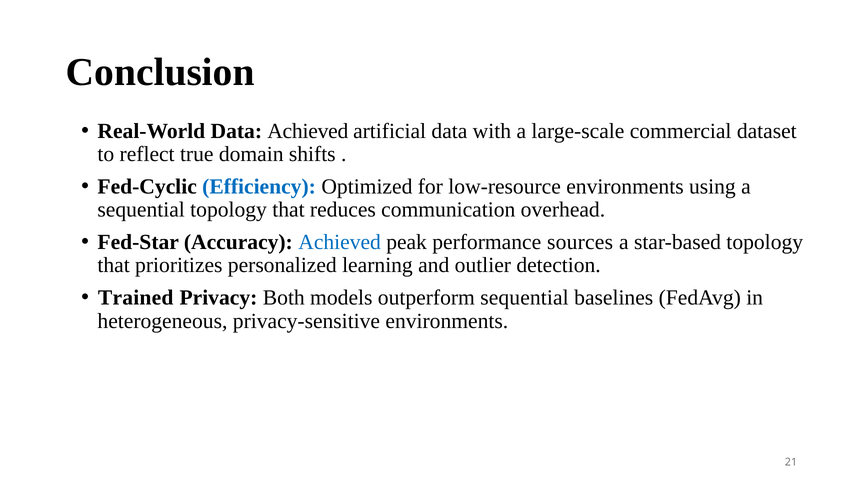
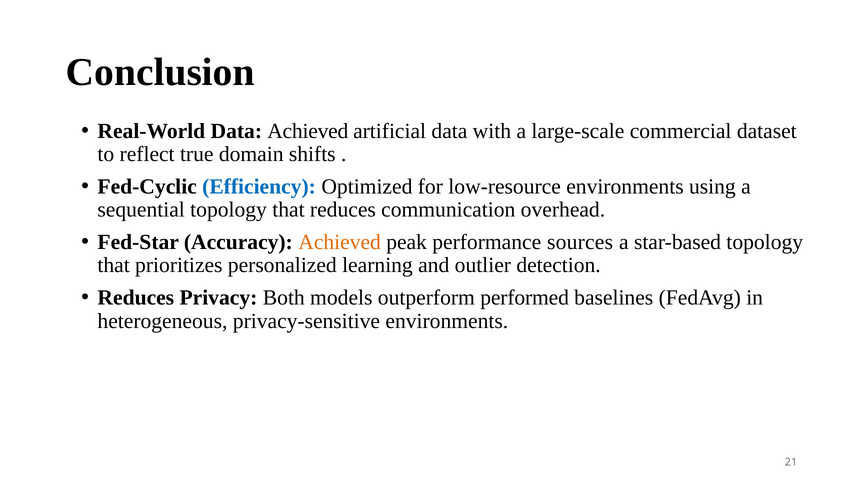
Achieved colour: blue -> orange (340, 242)
Trained: Trained -> Reduces (136, 298)
outperform sequential: sequential -> performed (525, 298)
